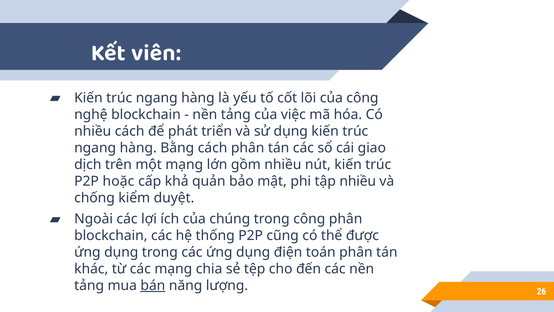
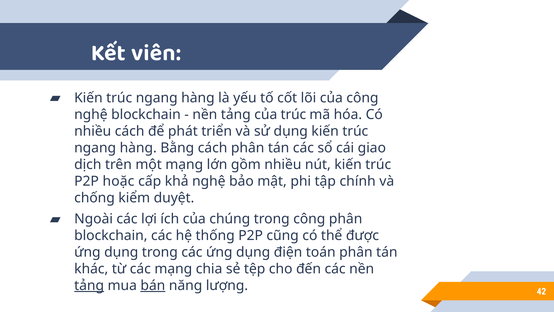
của việc: việc -> trúc (293, 114)
khả quản: quản -> nghệ (209, 181)
tập nhiều: nhiều -> chính (358, 181)
tảng underline: none -> present (89, 285)
26: 26 -> 42 (541, 291)
